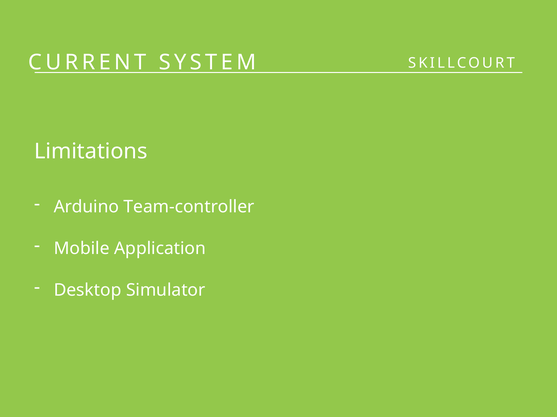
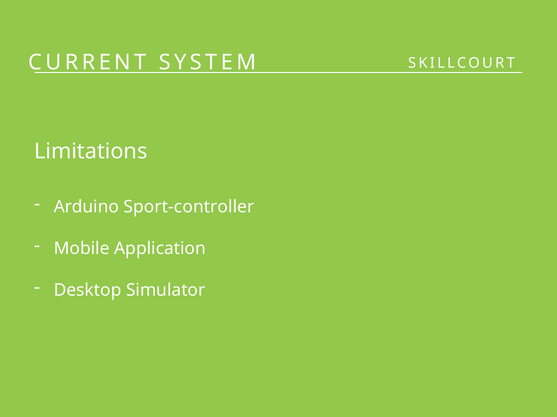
Team-controller: Team-controller -> Sport-controller (189, 207)
